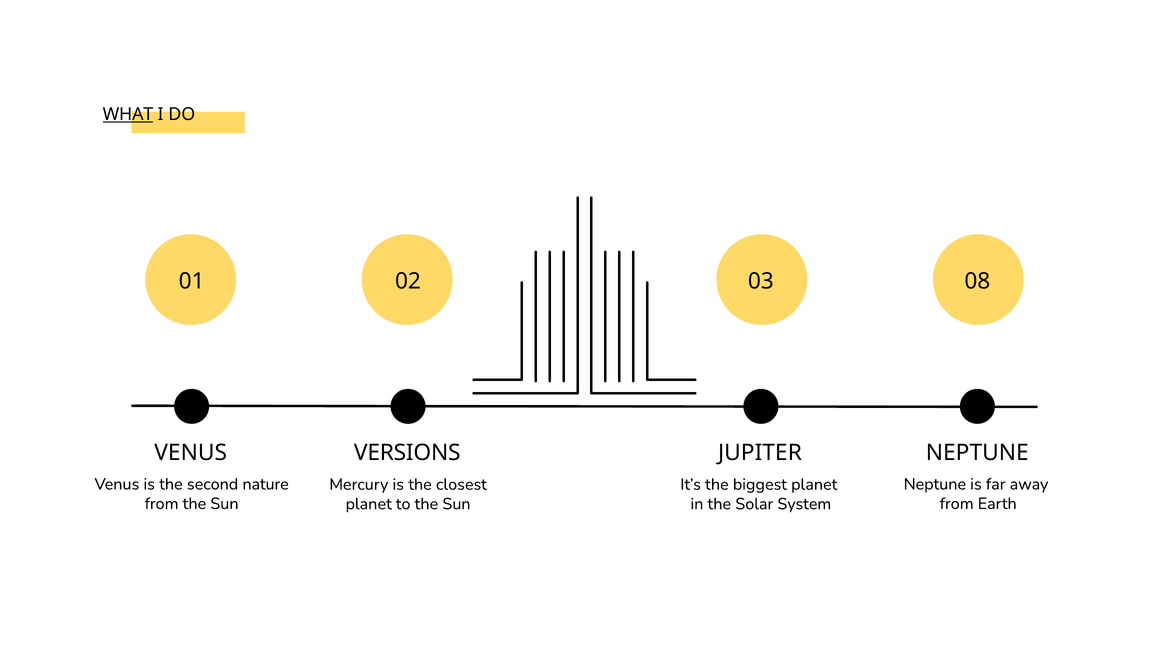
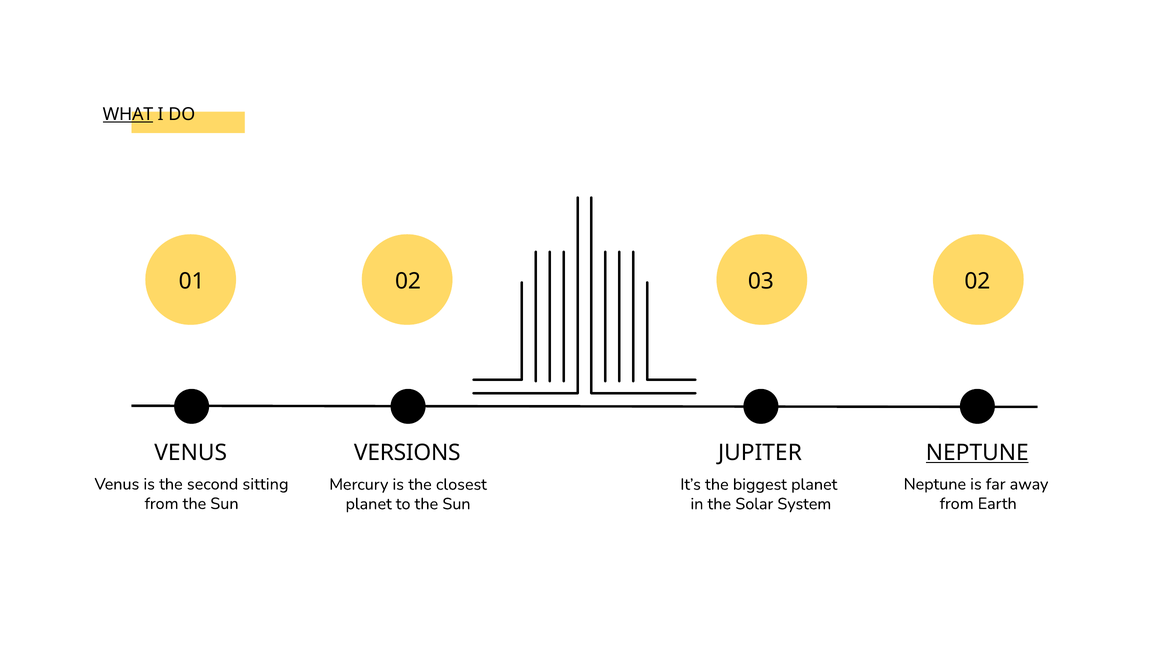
03 08: 08 -> 02 (977, 281)
NEPTUNE underline: none -> present (977, 453)
nature: nature -> sitting (265, 485)
